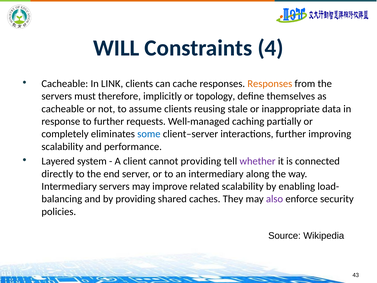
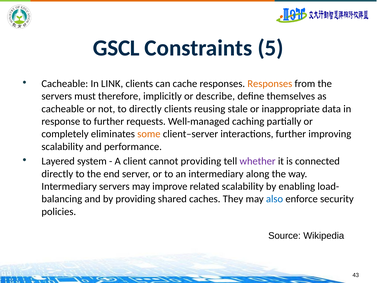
WILL: WILL -> GSCL (116, 48)
4: 4 -> 5 (271, 48)
topology: topology -> describe (215, 96)
to assume: assume -> directly (145, 109)
some colour: blue -> orange (149, 134)
also colour: purple -> blue (275, 199)
